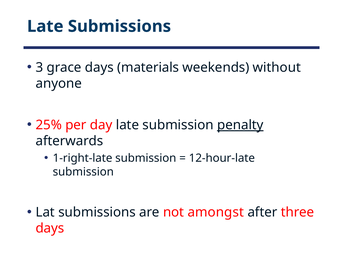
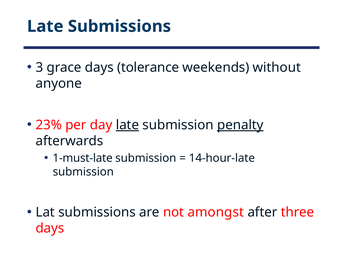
materials: materials -> tolerance (148, 68)
25%: 25% -> 23% (49, 125)
late underline: none -> present (127, 125)
1-right-late: 1-right-late -> 1-must-late (83, 158)
12-hour-late: 12-hour-late -> 14-hour-late (222, 158)
